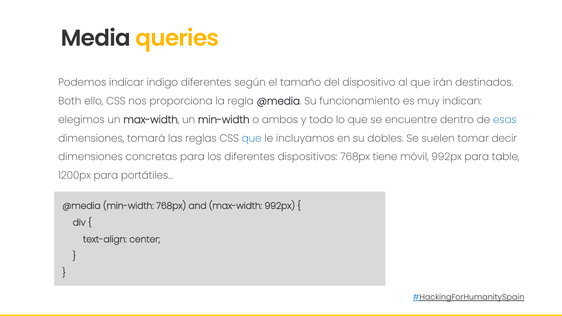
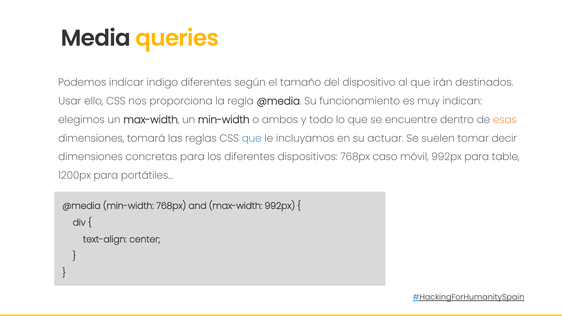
Both: Both -> Usar (70, 101)
esas colour: blue -> orange (505, 120)
dobles: dobles -> actuar (385, 138)
tiene: tiene -> caso (385, 157)
